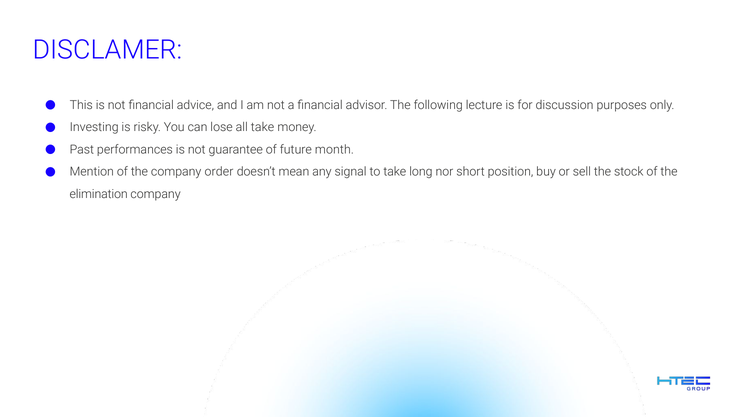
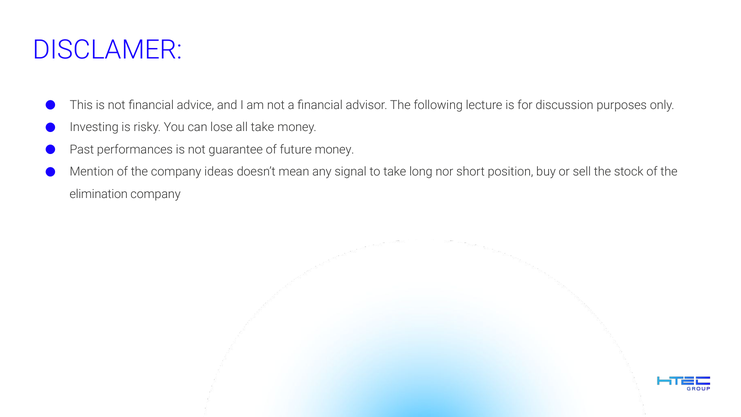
future month: month -> money (335, 150)
order: order -> ideas (219, 172)
